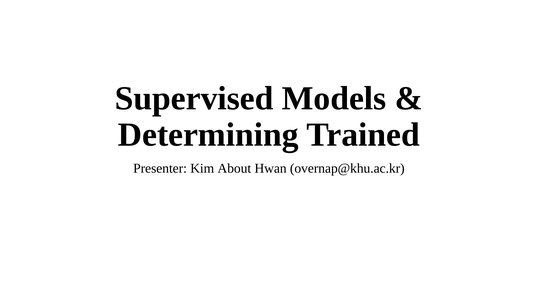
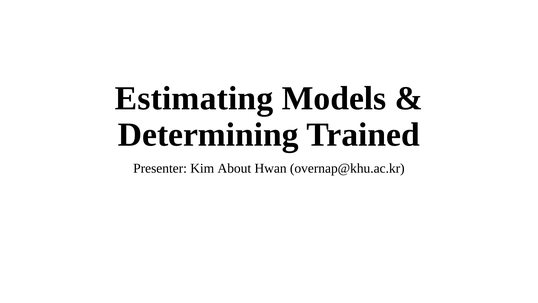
Supervised: Supervised -> Estimating (194, 98)
